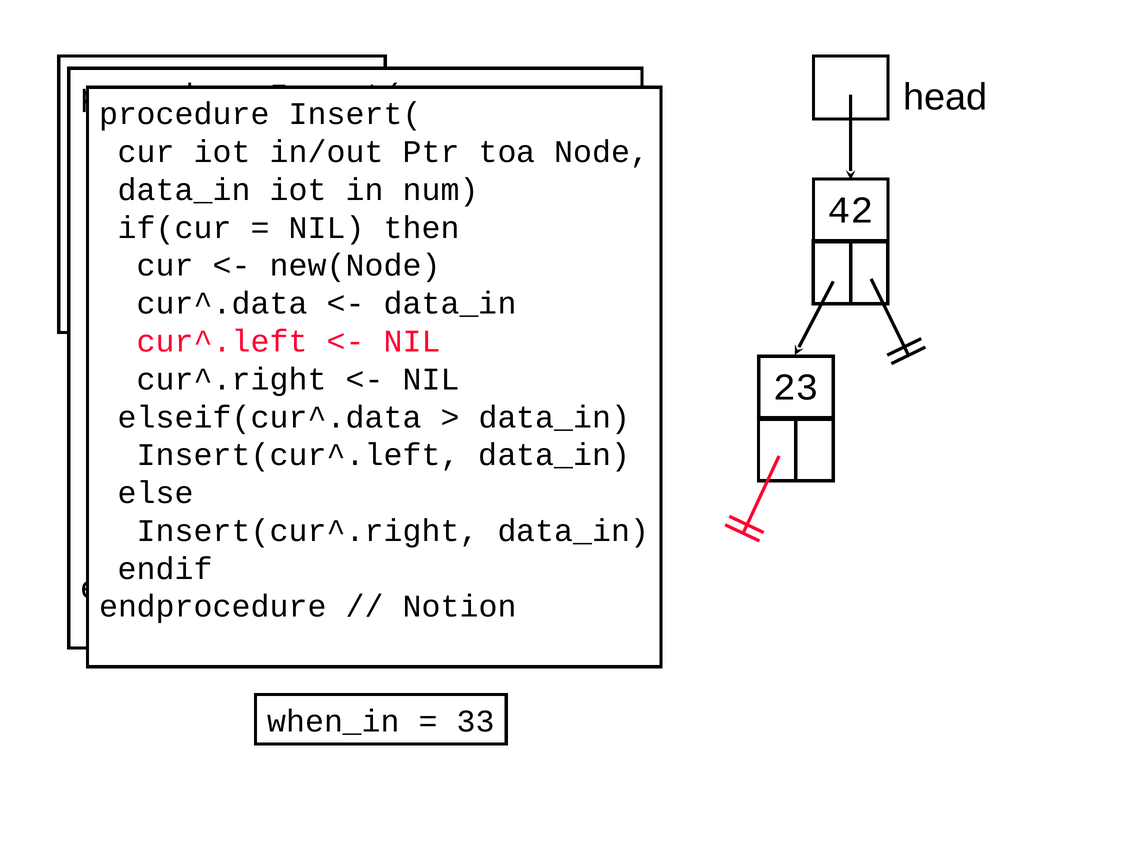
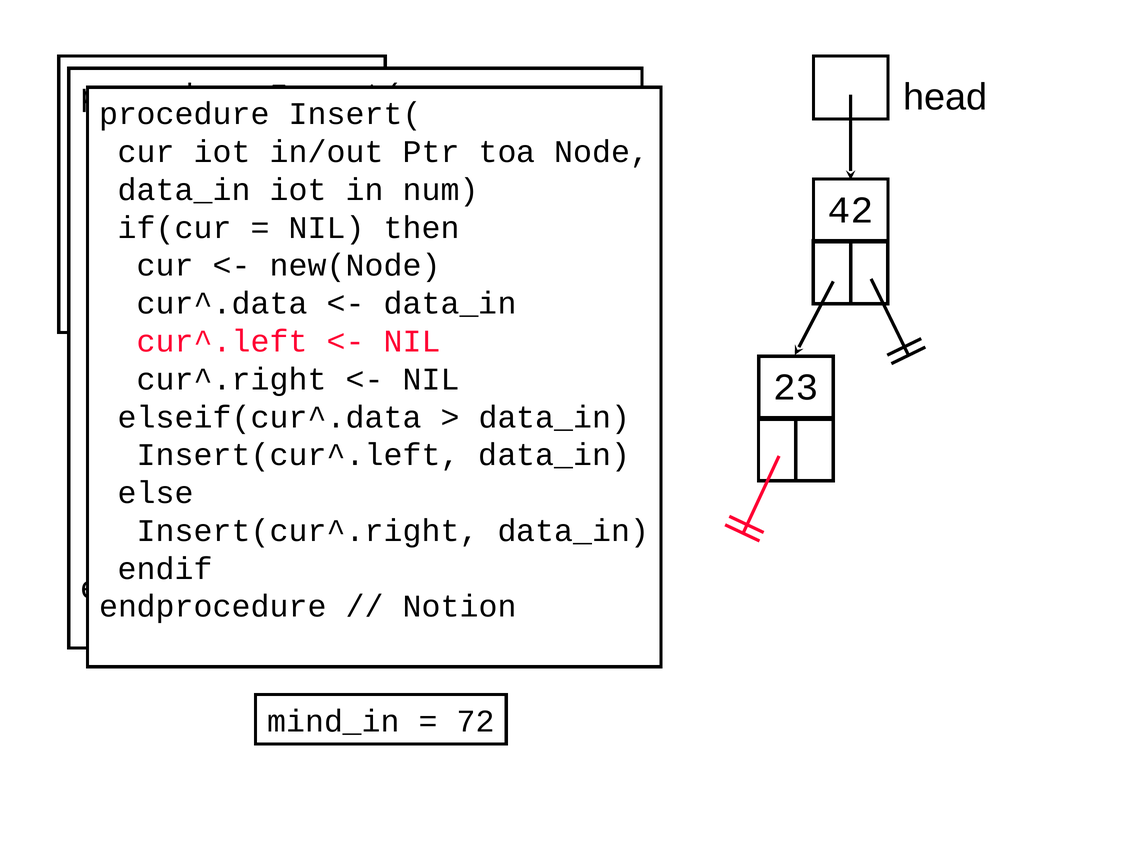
when_in: when_in -> mind_in (333, 721)
33: 33 -> 72 (476, 721)
